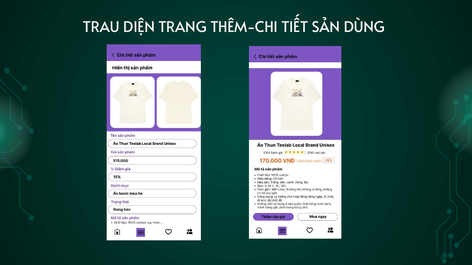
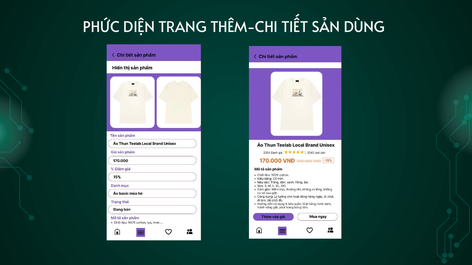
TRAU: TRAU -> PHỨC (101, 27)
